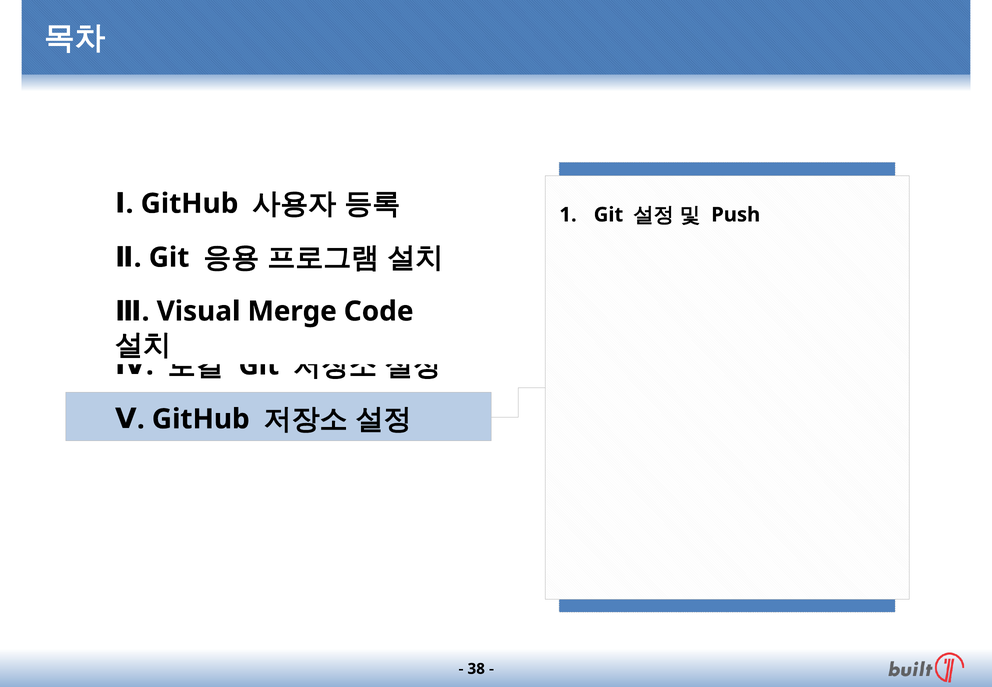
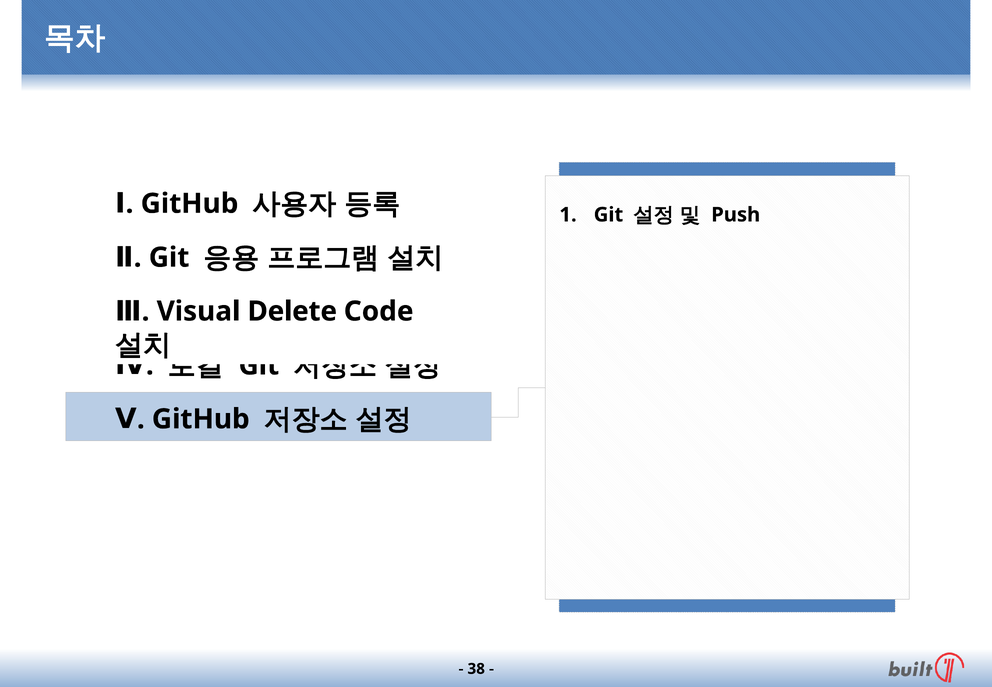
Merge: Merge -> Delete (292, 311)
